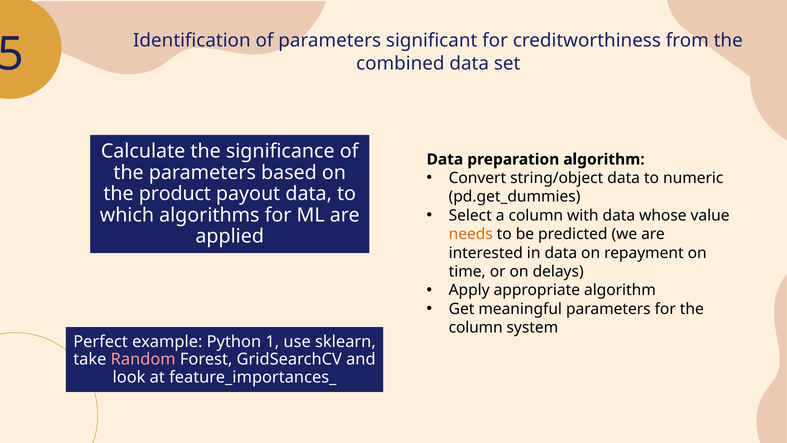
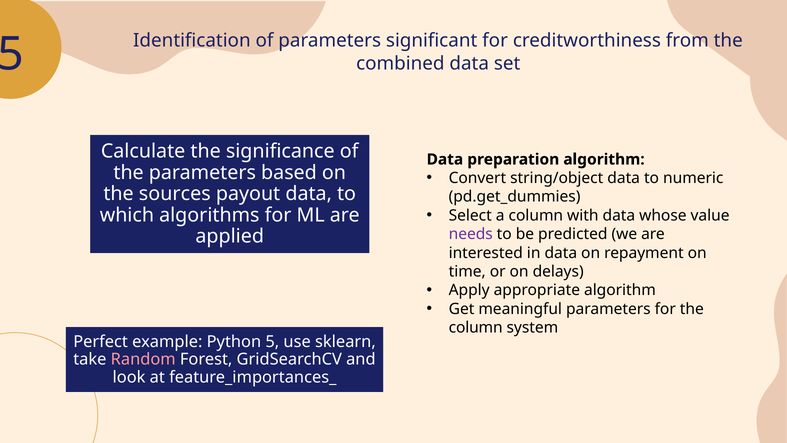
product: product -> sources (175, 194)
needs colour: orange -> purple (471, 234)
Python 1: 1 -> 5 (272, 341)
